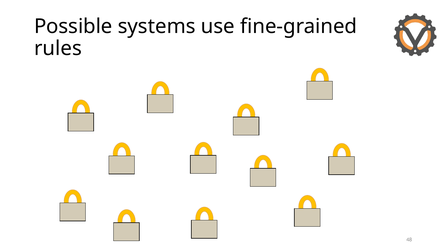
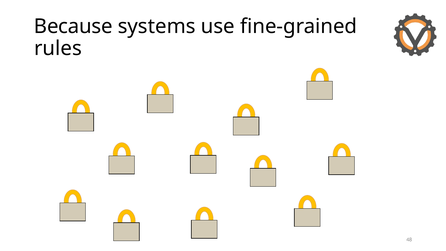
Possible: Possible -> Because (73, 26)
